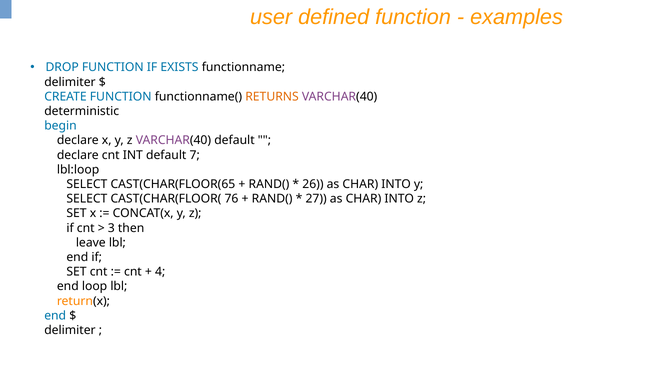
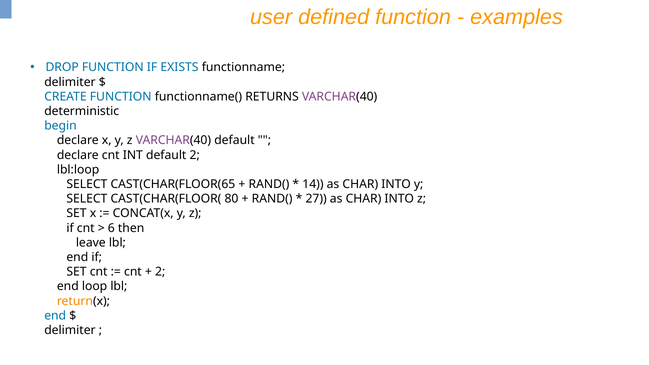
RETURNS colour: orange -> black (272, 97)
default 7: 7 -> 2 (195, 155)
26: 26 -> 14 (313, 184)
76: 76 -> 80 (231, 199)
3: 3 -> 6 (111, 228)
4: 4 -> 2 (160, 272)
